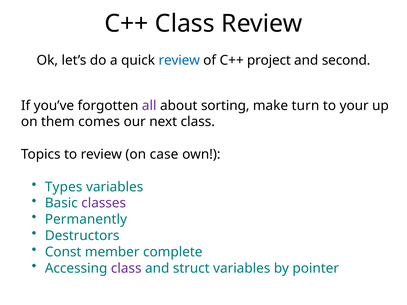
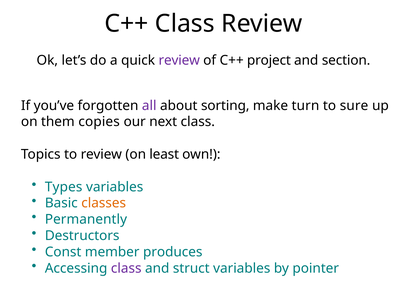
review colour: blue -> purple (179, 61)
second: second -> section (346, 61)
your: your -> sure (354, 106)
comes: comes -> copies (99, 122)
case: case -> least (164, 154)
classes colour: purple -> orange (104, 203)
complete: complete -> produces (173, 252)
